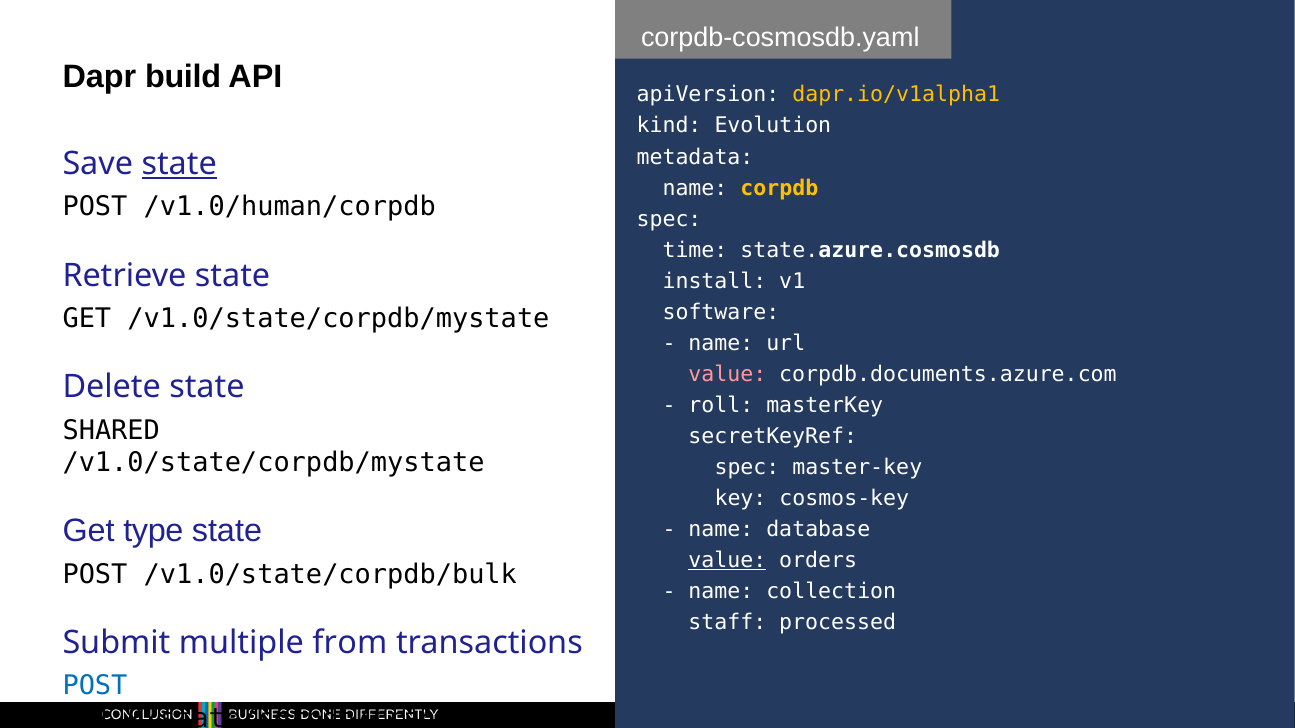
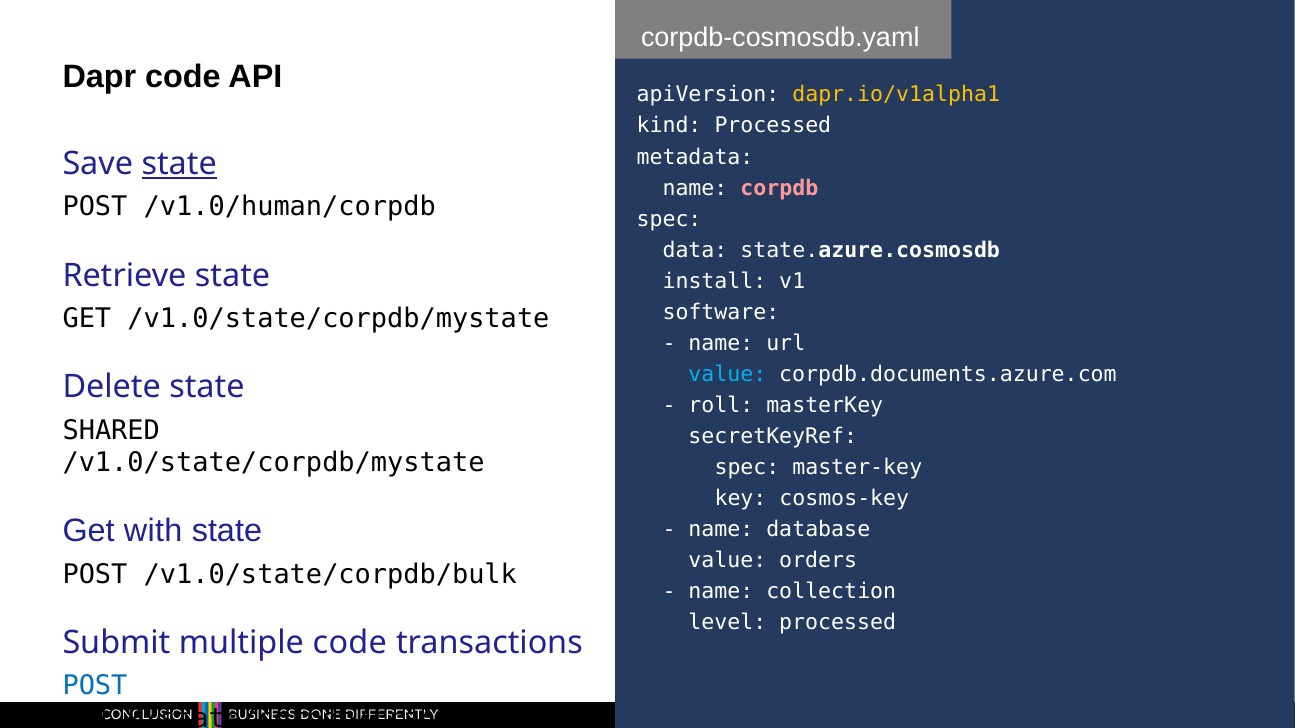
Dapr build: build -> code (183, 77)
kind Evolution: Evolution -> Processed (773, 126)
corpdb colour: yellow -> pink (779, 188)
time: time -> data (695, 250)
value colour: pink -> light blue (727, 374)
type: type -> with (153, 531)
value underline: present -> none (727, 561)
staff: staff -> level (727, 623)
multiple from: from -> code (350, 643)
